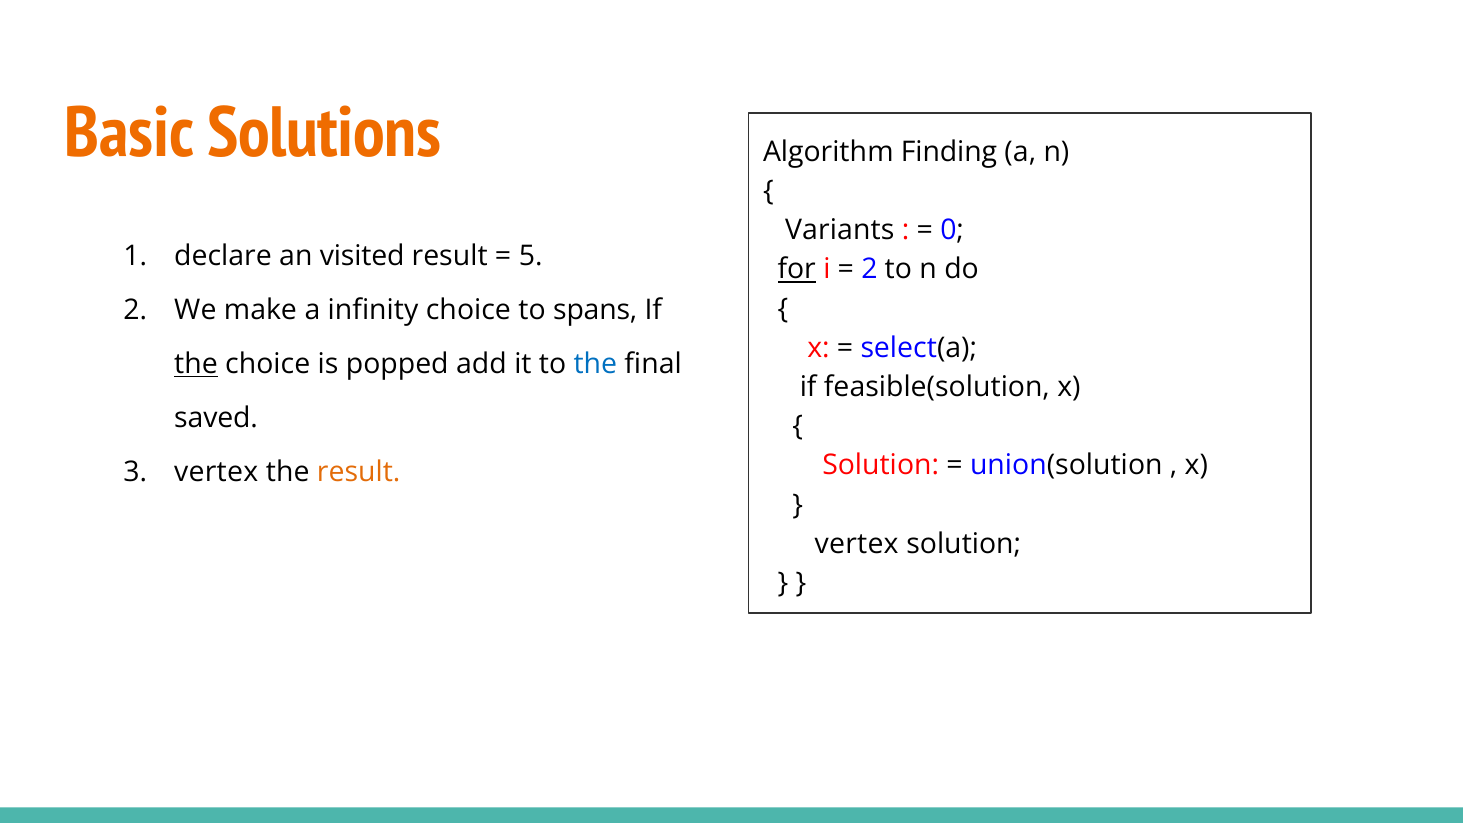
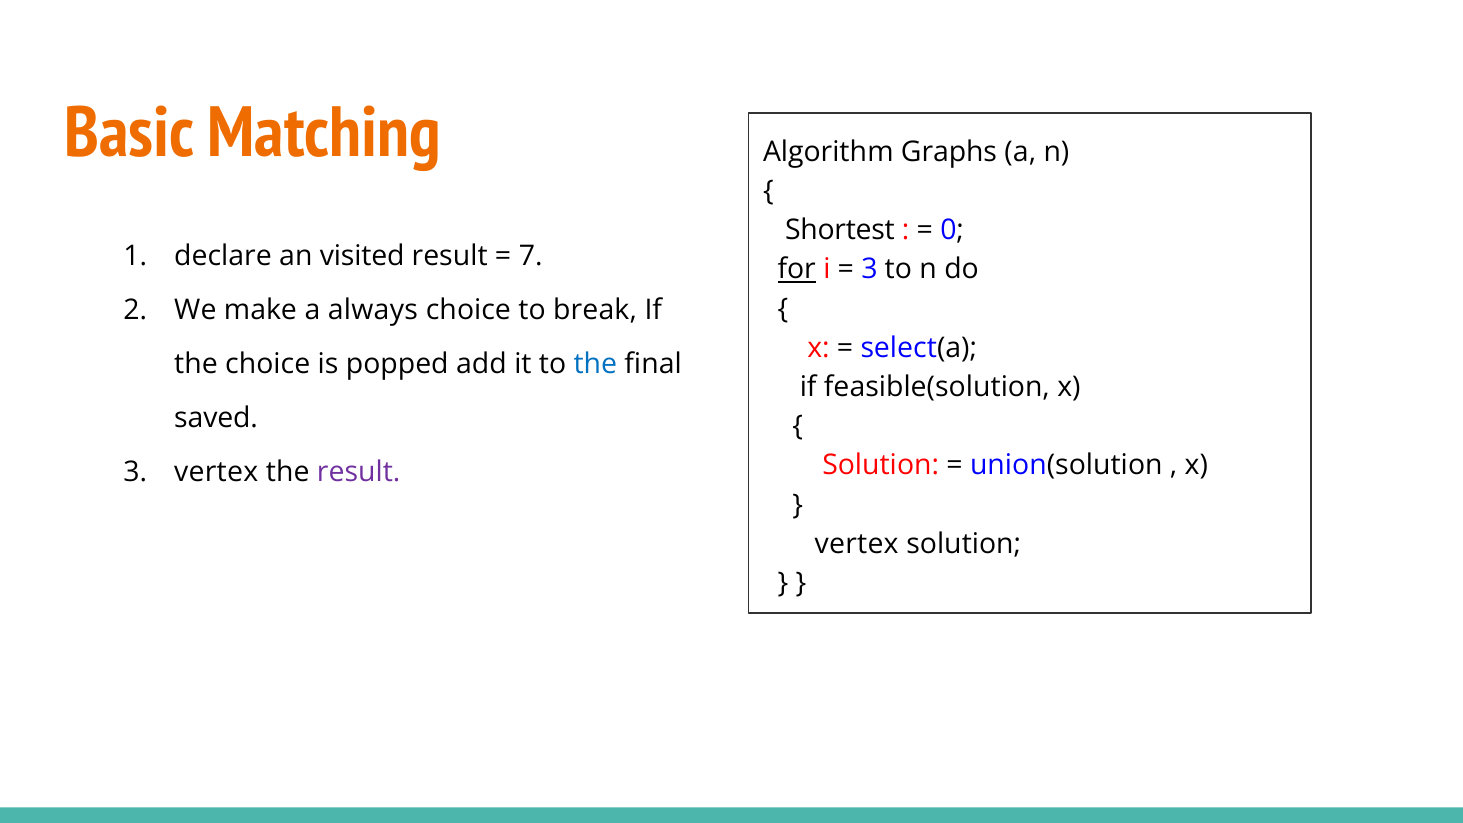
Solutions: Solutions -> Matching (324, 133)
Finding: Finding -> Graphs (949, 152)
Variants: Variants -> Shortest (840, 230)
5: 5 -> 7 (531, 256)
2: 2 -> 3 (869, 269)
infinity: infinity -> always (373, 310)
spans: spans -> break (595, 310)
the underline: present -> none (196, 364)
result colour: orange -> purple (359, 472)
